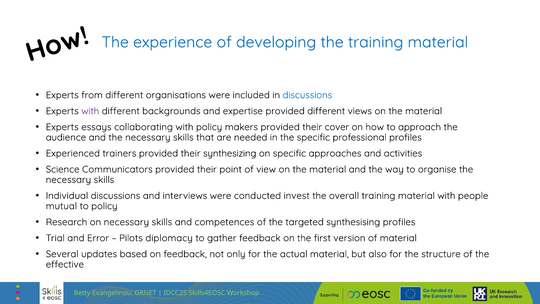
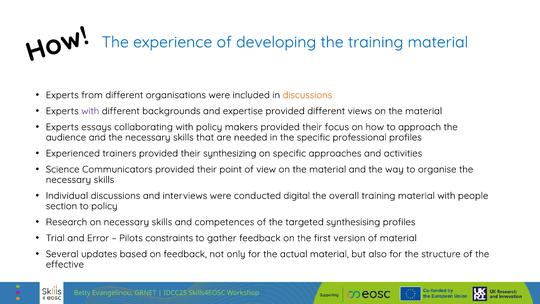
discussions colour: blue -> orange (307, 95)
cover: cover -> focus (337, 127)
invest: invest -> digital (297, 196)
mutual: mutual -> section (61, 206)
diplomacy: diplomacy -> constraints (169, 238)
